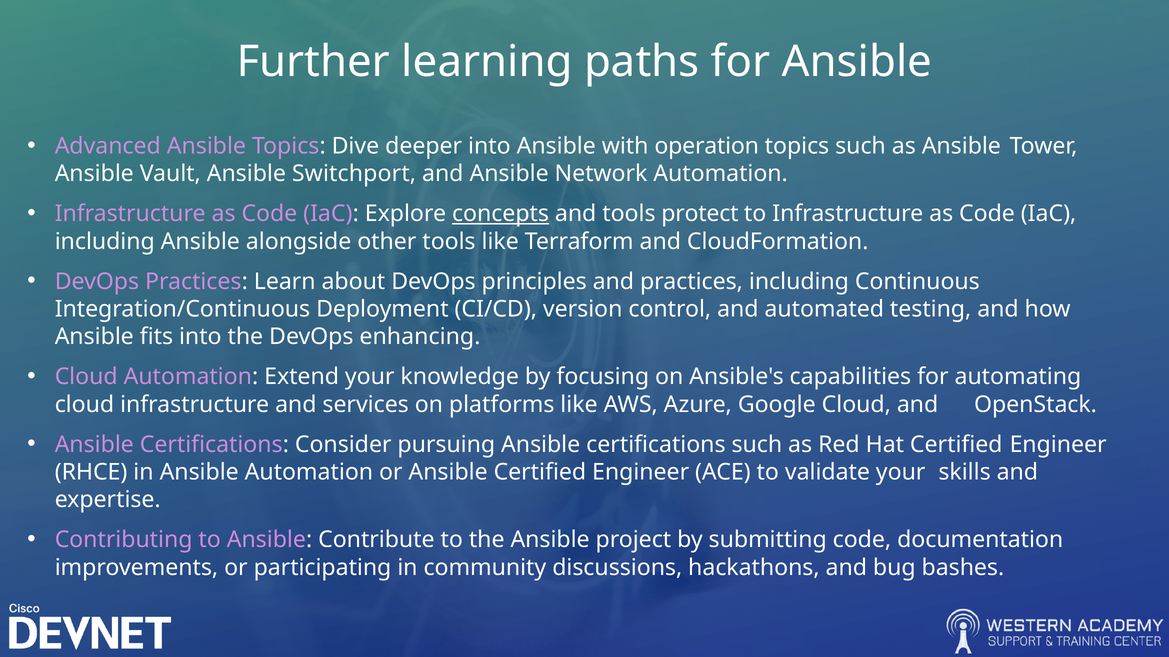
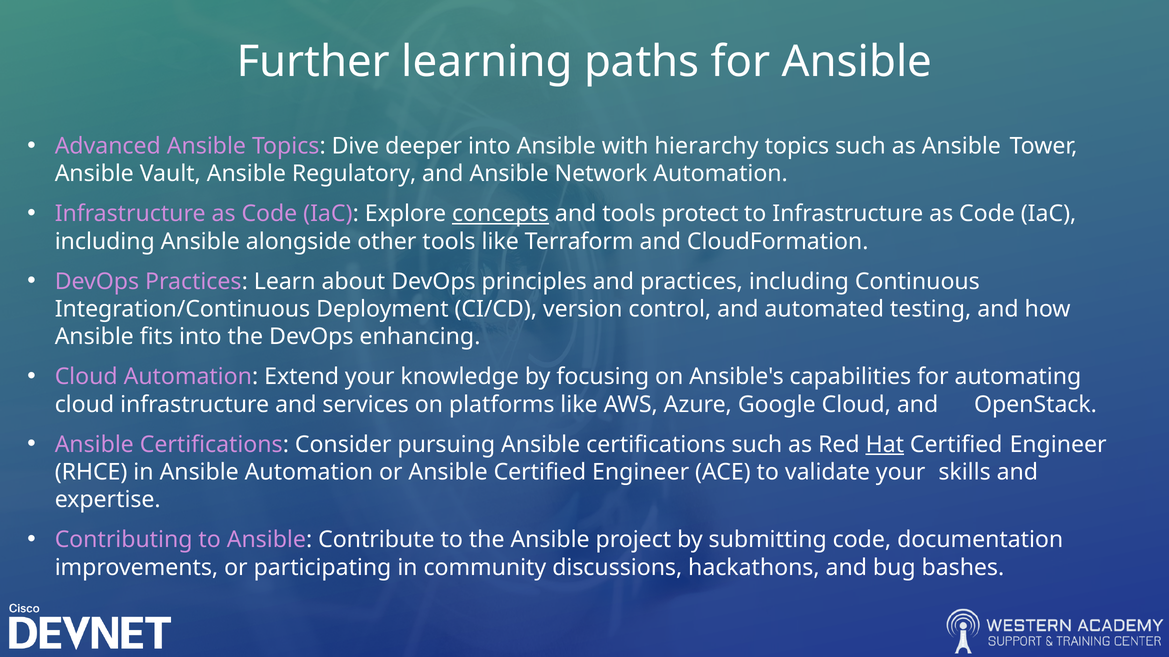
operation: operation -> hierarchy (707, 146)
Switchport: Switchport -> Regulatory (354, 174)
Hat underline: none -> present (885, 445)
